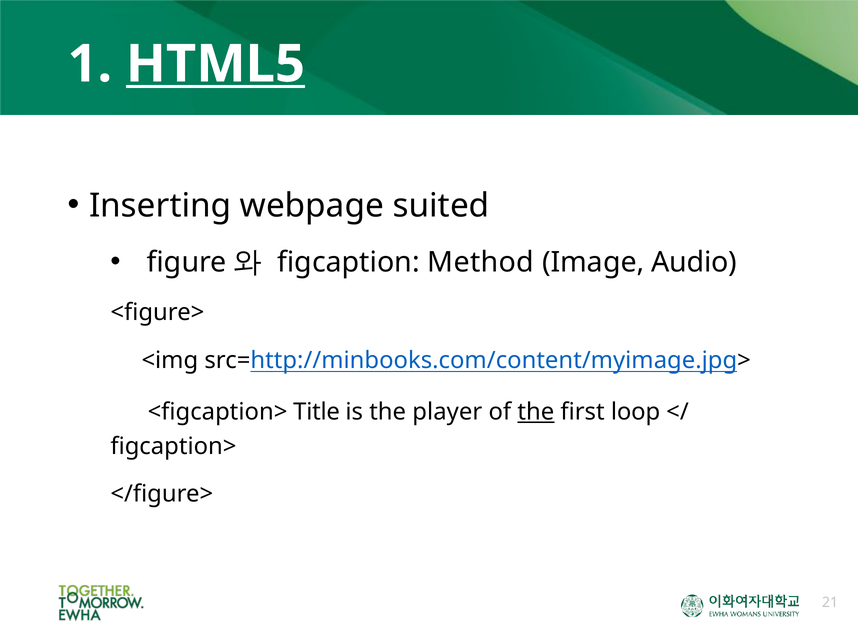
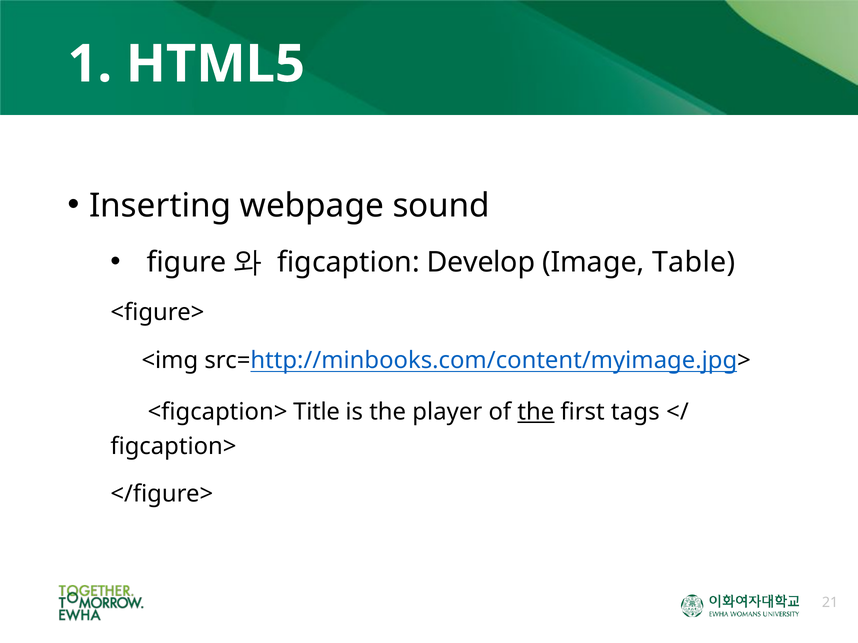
HTML5 underline: present -> none (215, 64)
suited: suited -> sound (441, 206)
Method: Method -> Develop (481, 263)
Audio: Audio -> Table (694, 263)
loop: loop -> tags (635, 412)
